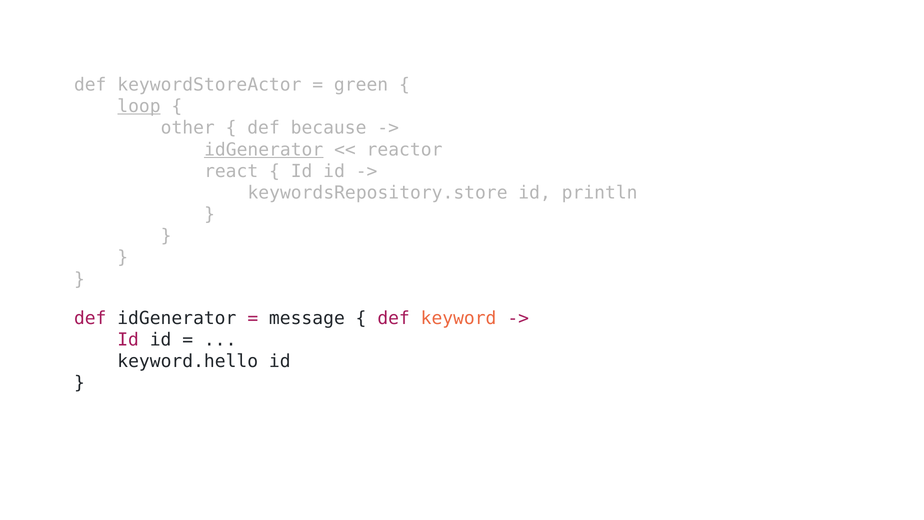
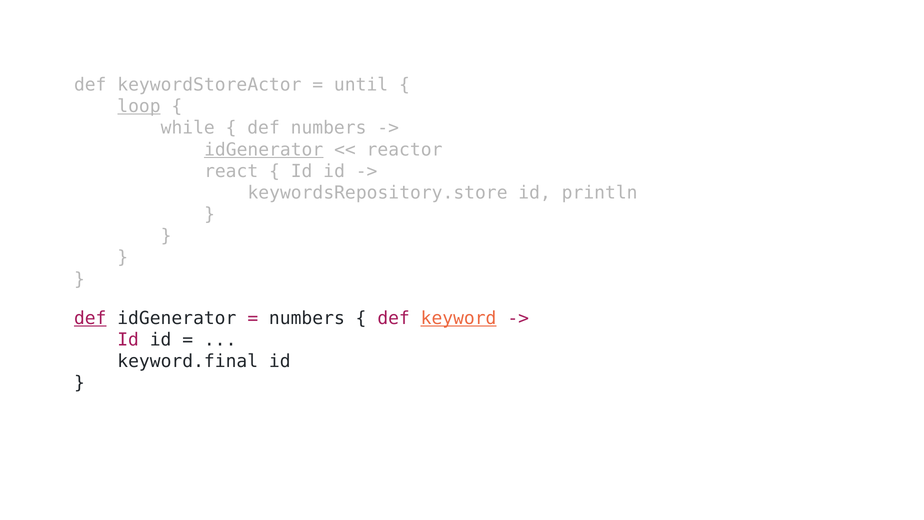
green: green -> until (361, 85)
other: other -> while (188, 128)
def because: because -> numbers (329, 128)
def underline: none -> present (90, 318)
message: message -> numbers (307, 318)
keyword underline: none -> present (459, 318)
keyword.hello: keyword.hello -> keyword.final (188, 361)
